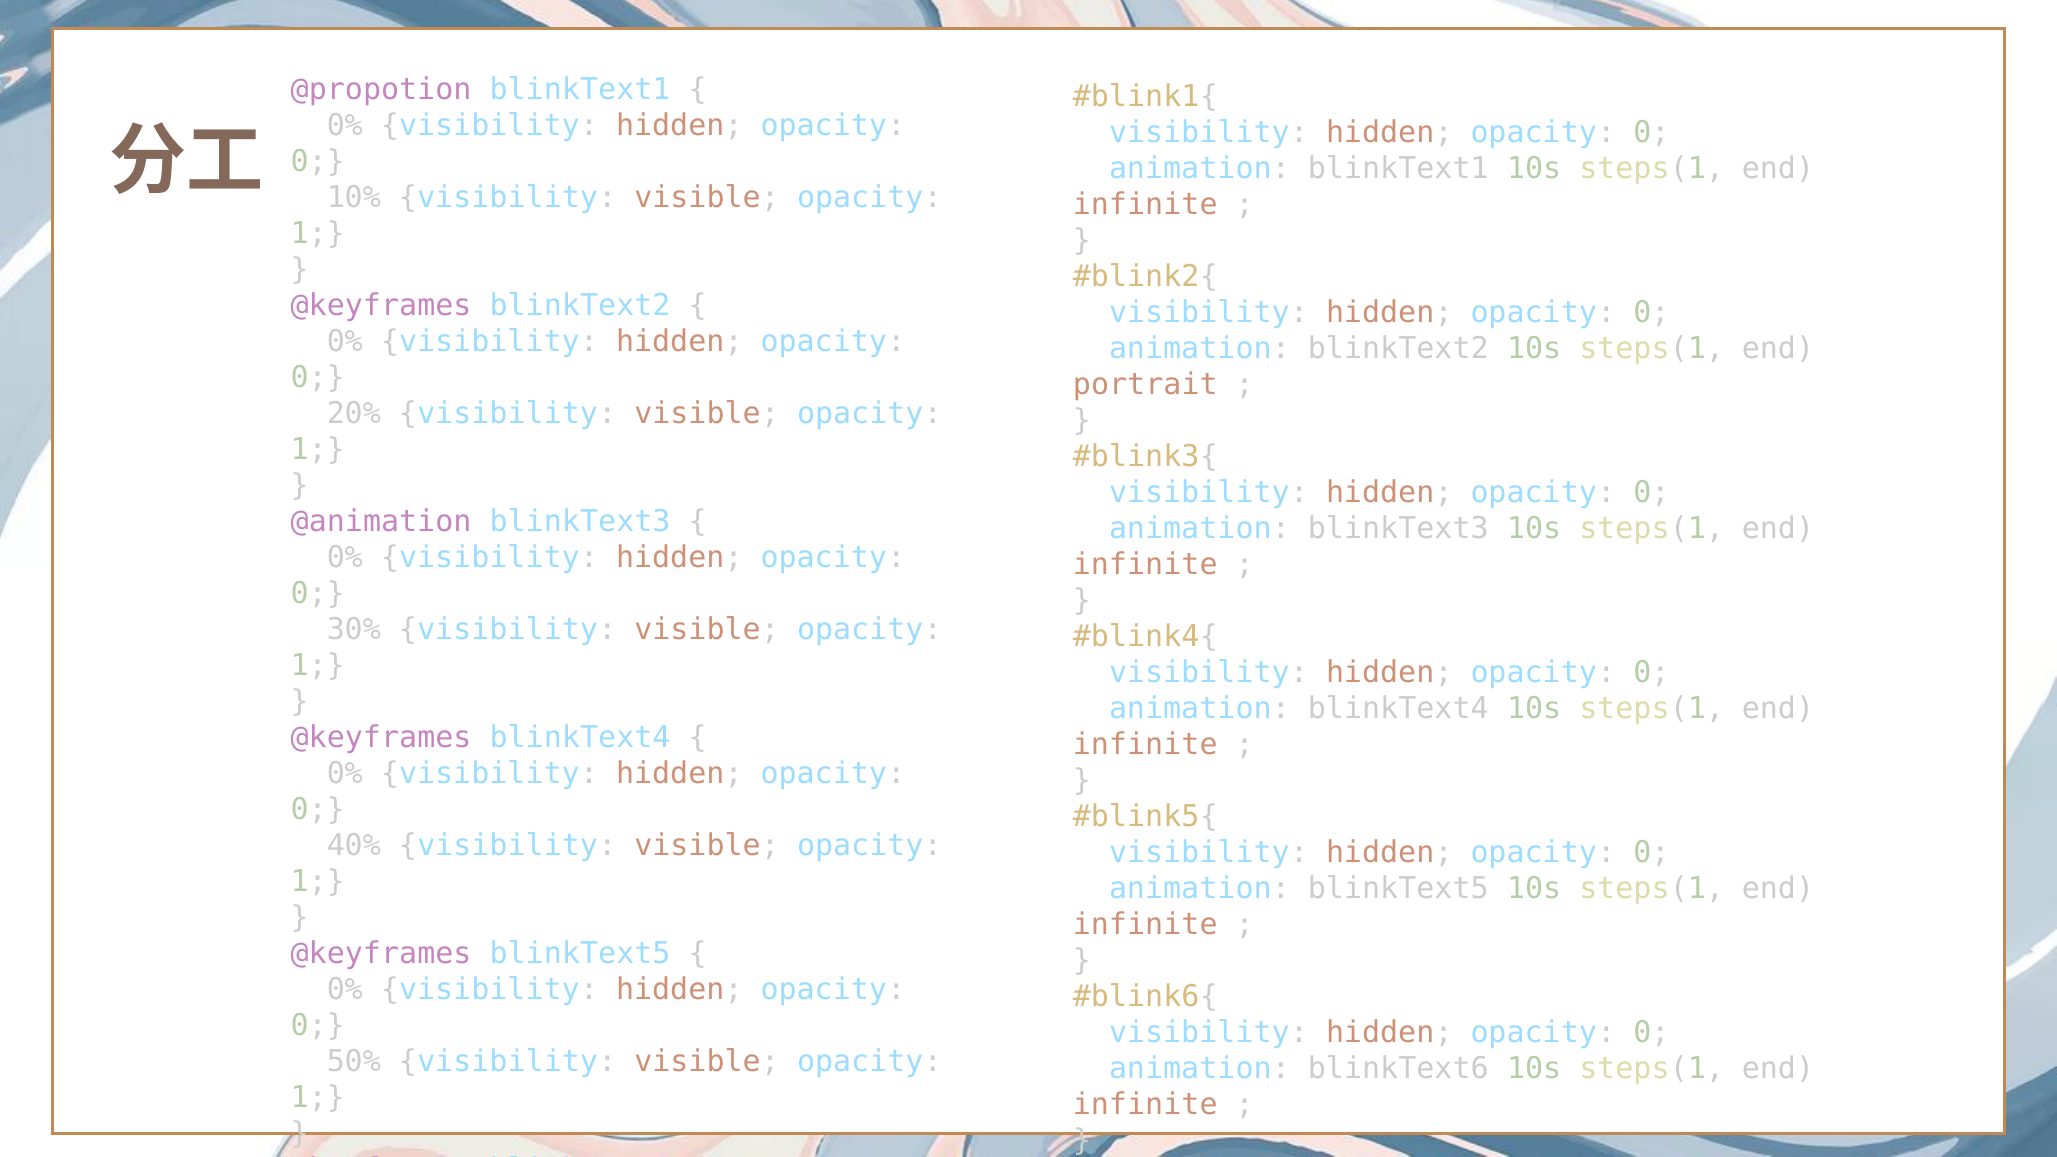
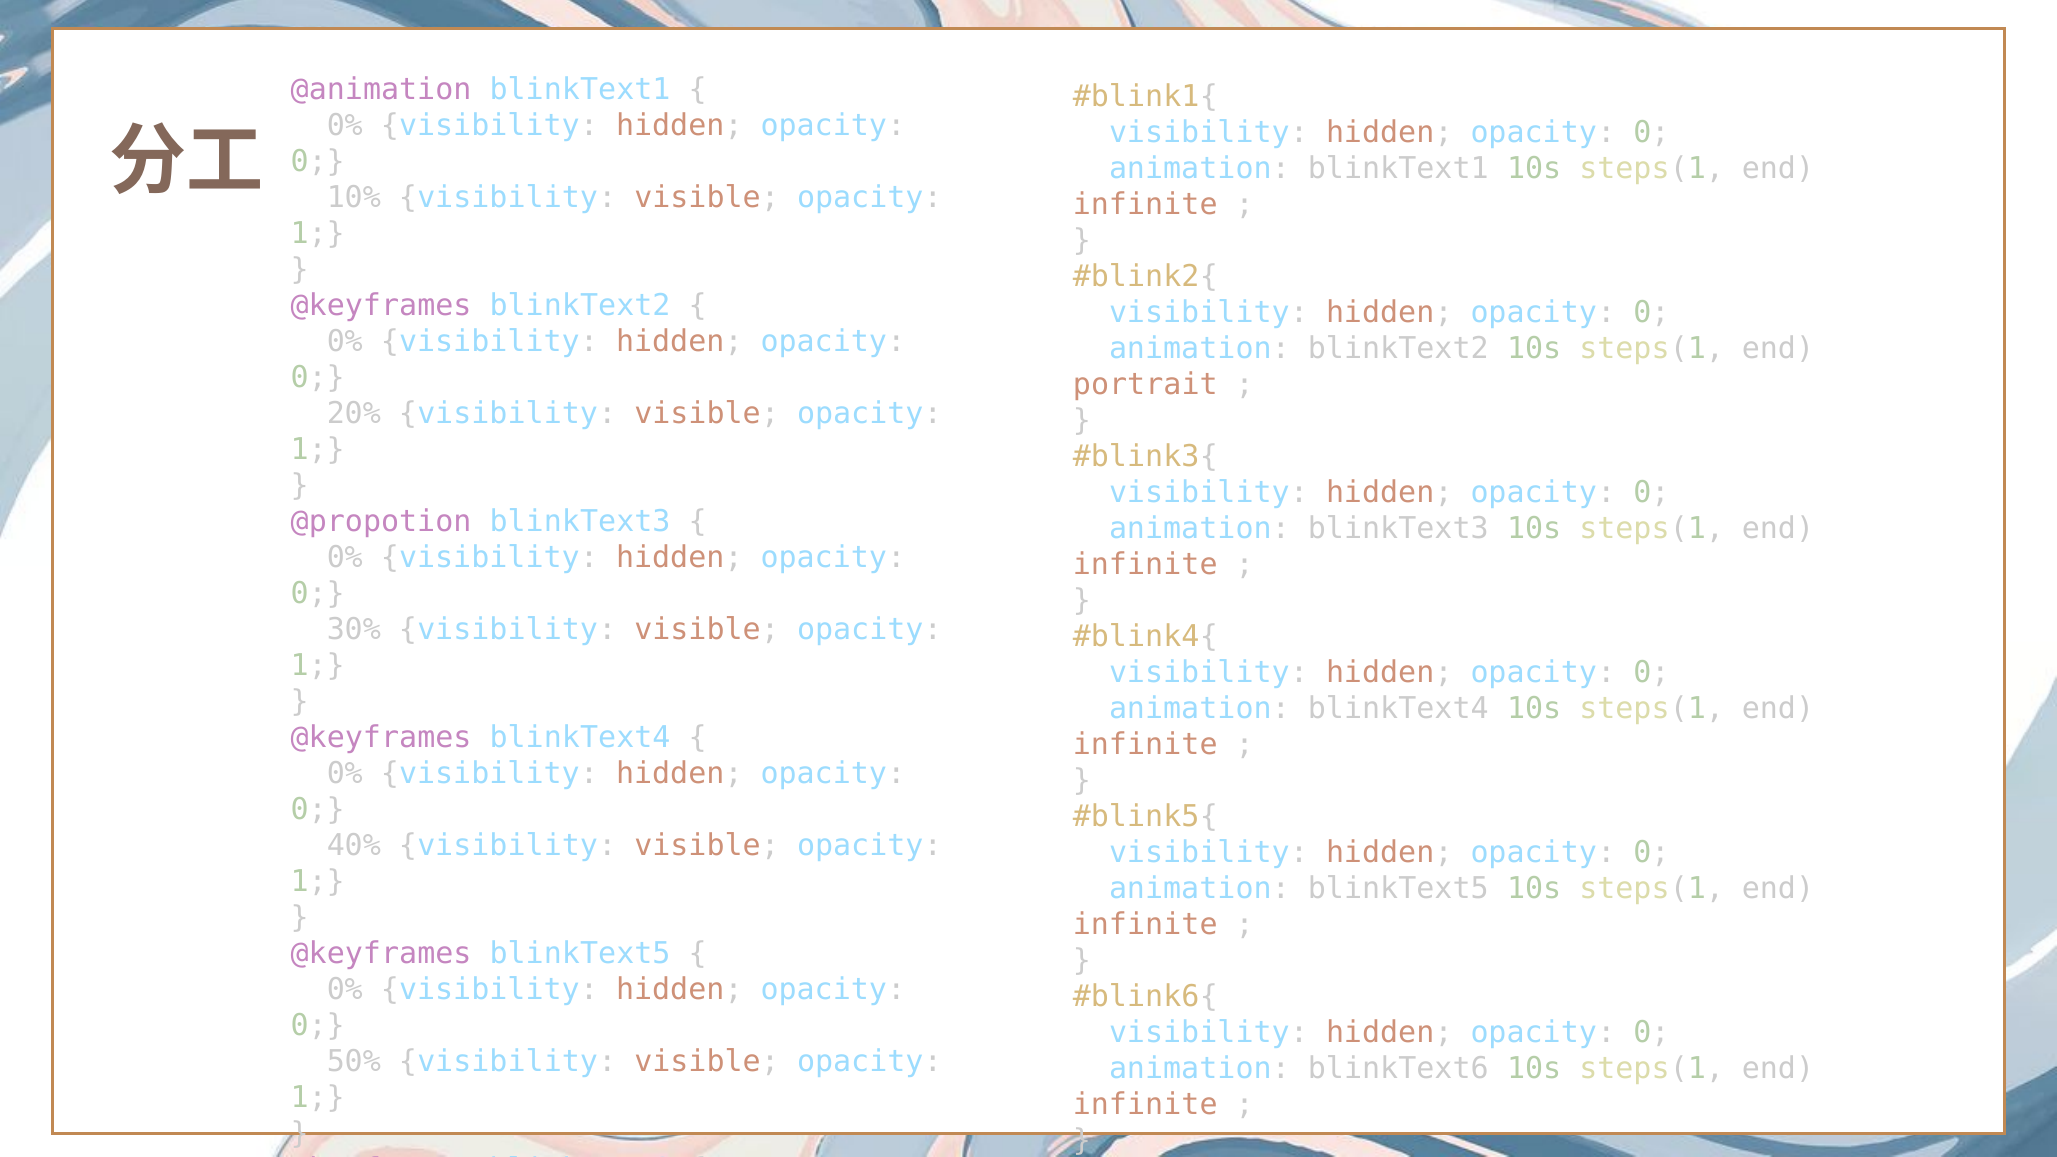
@propotion: @propotion -> @animation (381, 89)
@animation: @animation -> @propotion (381, 522)
